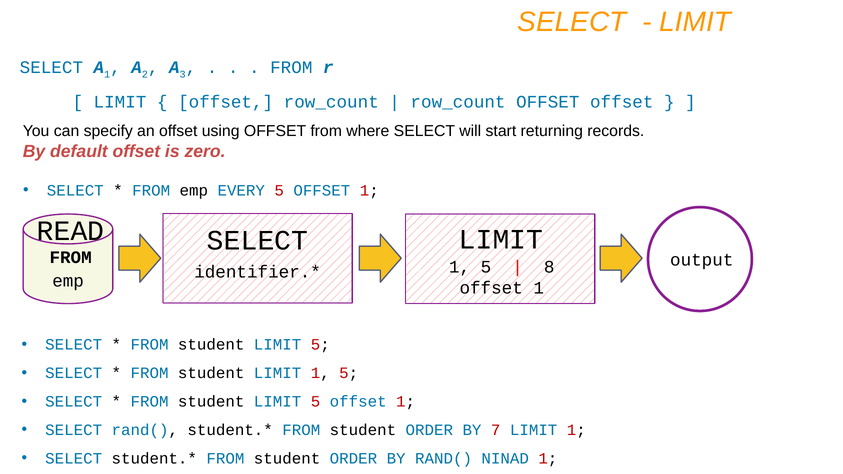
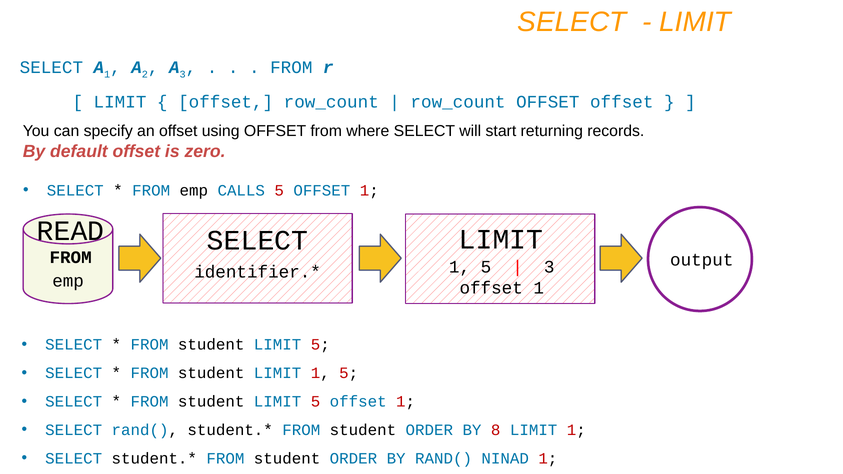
EVERY: EVERY -> CALLS (241, 191)
8: 8 -> 3 (549, 267)
7: 7 -> 8 (496, 430)
